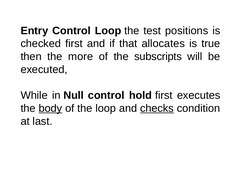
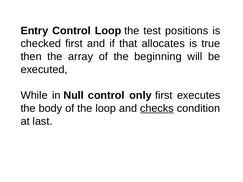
more: more -> array (81, 57)
subscripts: subscripts -> beginning (158, 57)
hold: hold -> only (140, 96)
body underline: present -> none (50, 108)
